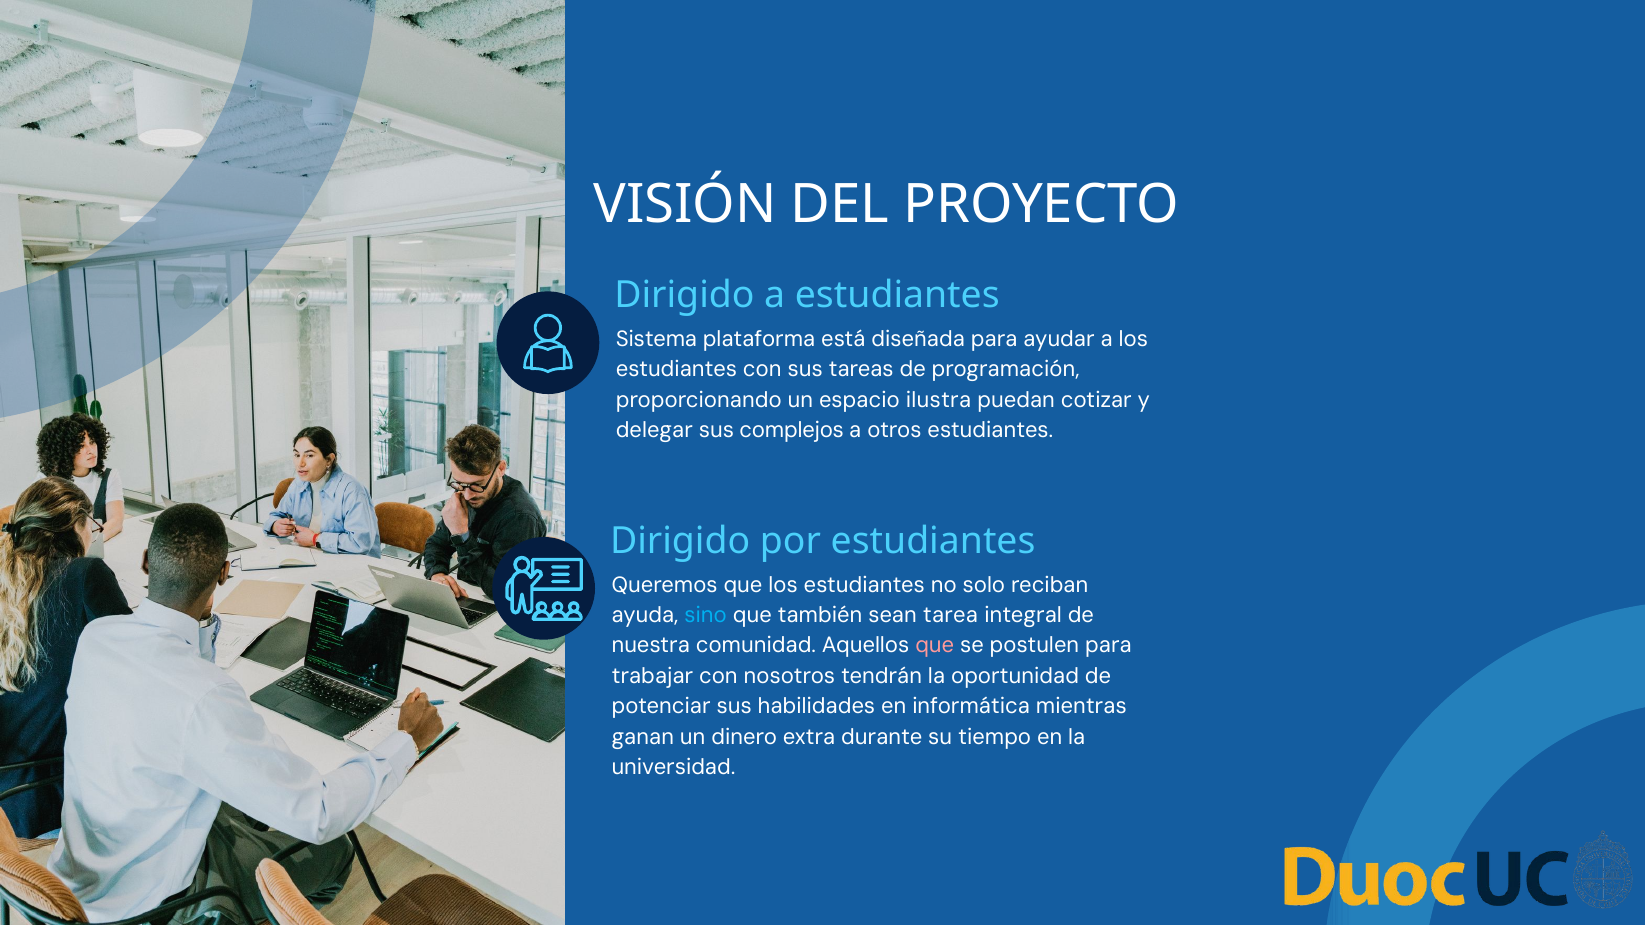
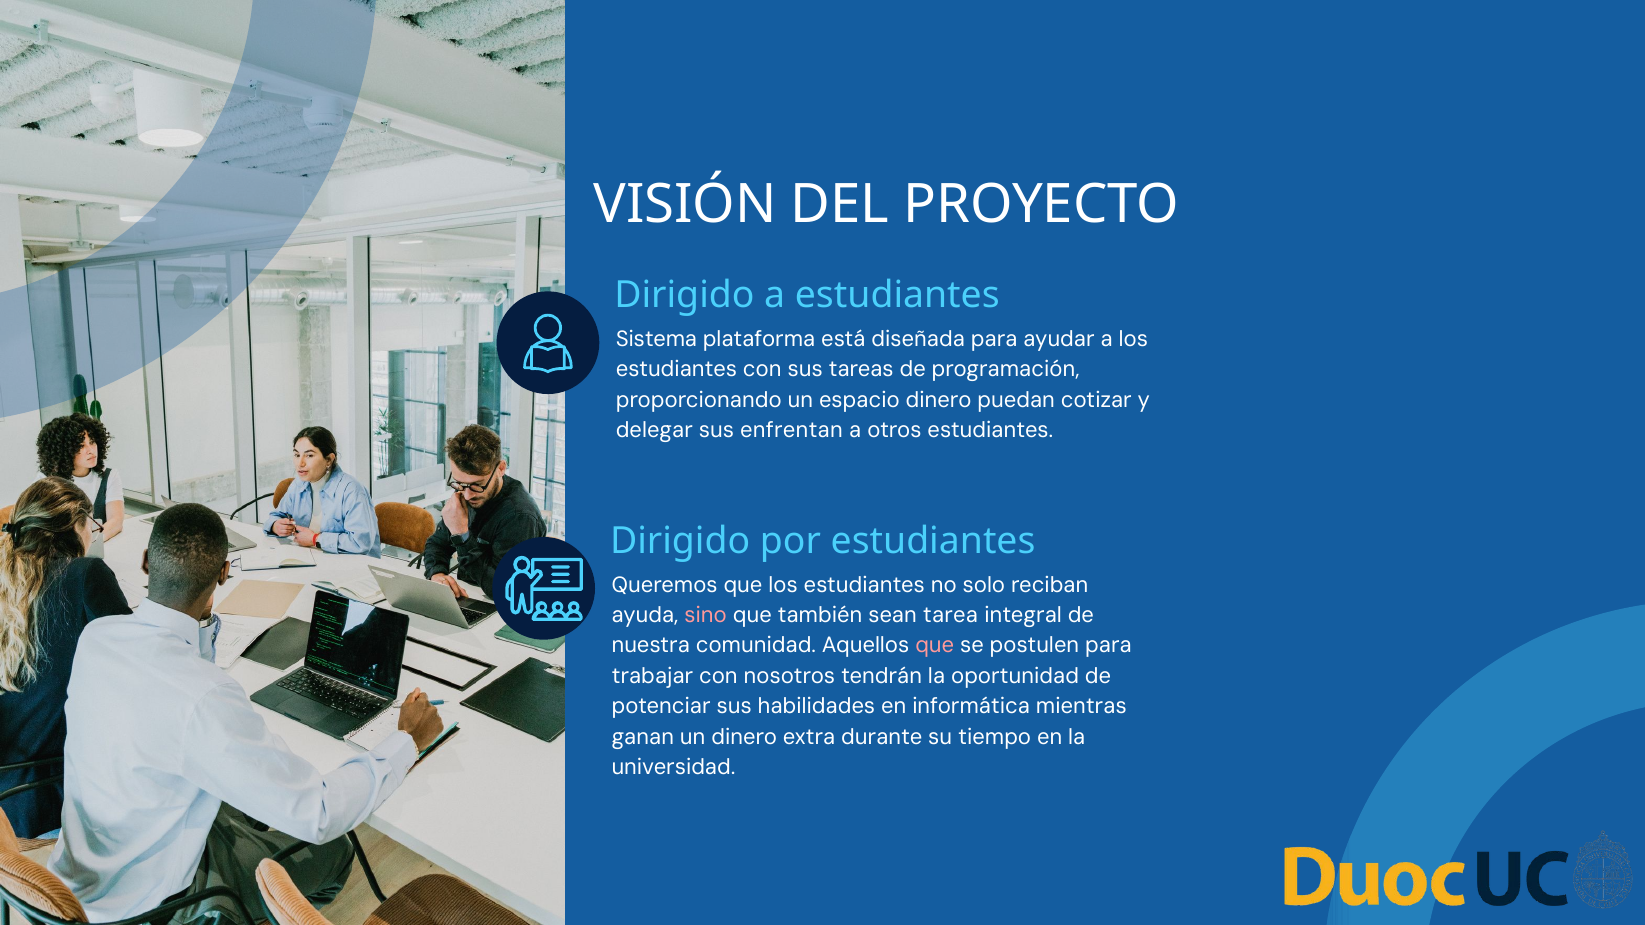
espacio ilustra: ilustra -> dinero (939, 400)
complejos: complejos -> enfrentan (791, 430)
sino colour: light blue -> pink (706, 615)
